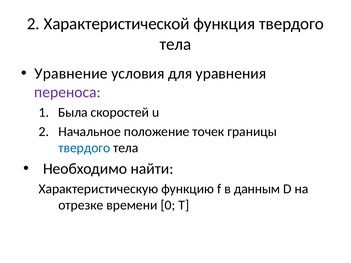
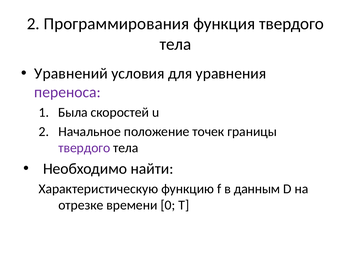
Характеристической: Характеристической -> Программирования (116, 24)
Уравнение: Уравнение -> Уравнений (71, 74)
твердого colour: blue -> purple (84, 148)
